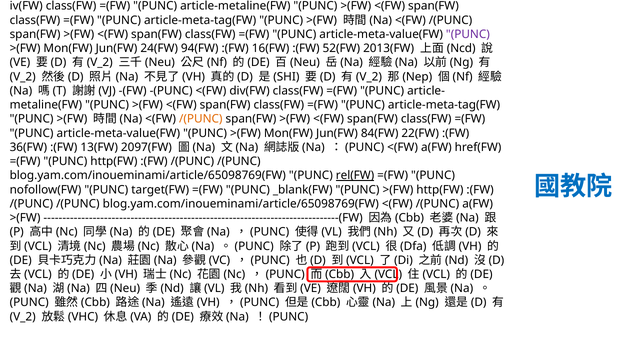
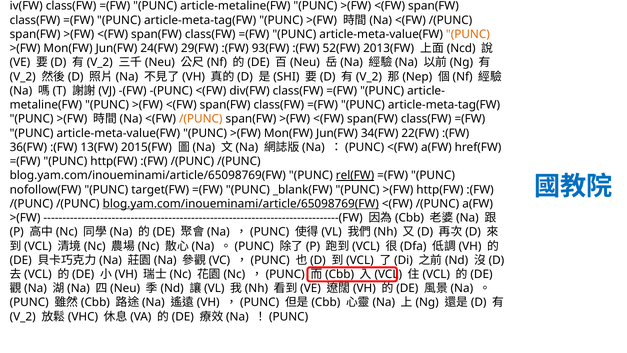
PUNC colour: purple -> orange (468, 34)
94(FW: 94(FW -> 29(FW (200, 48)
16(FW: 16(FW -> 93(FW (271, 48)
84(FW: 84(FW -> 34(FW (380, 133)
2097(FW: 2097(FW -> 2015(FW (146, 147)
blog.yam.com/inoueminami/article/65098769(FW underline: none -> present (241, 204)
